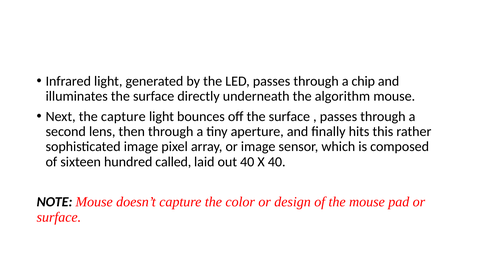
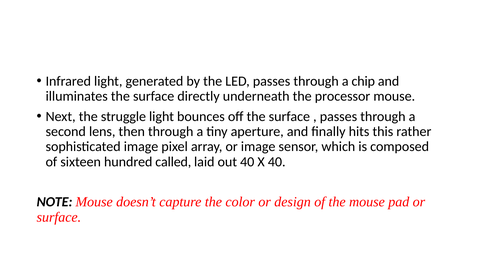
algorithm: algorithm -> processor (343, 96)
the capture: capture -> struggle (123, 116)
